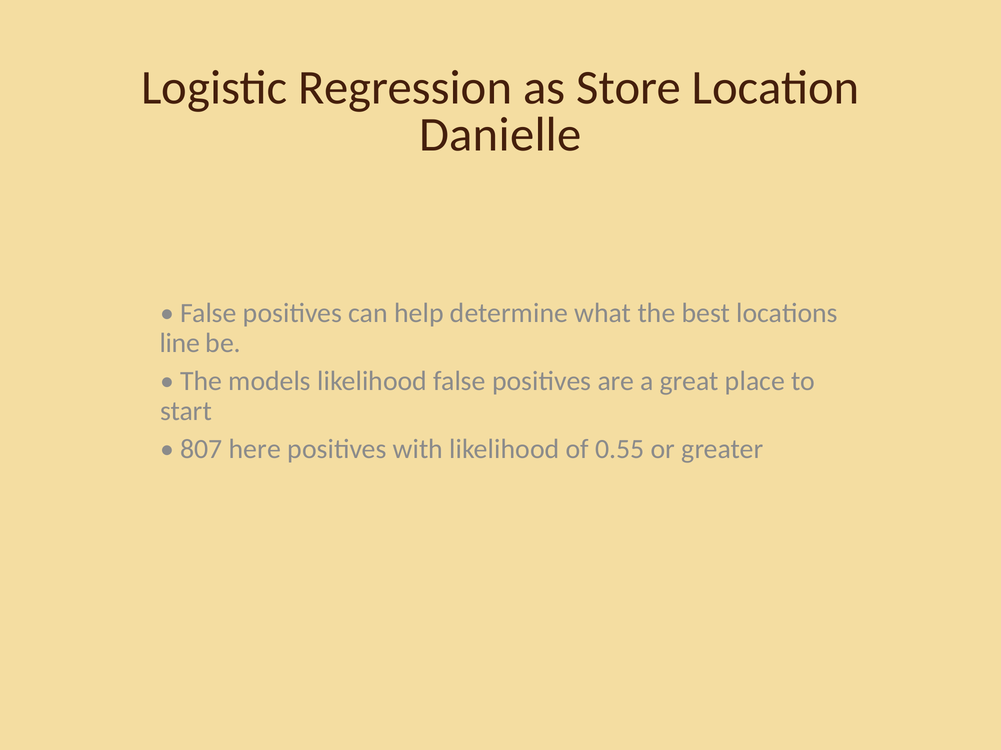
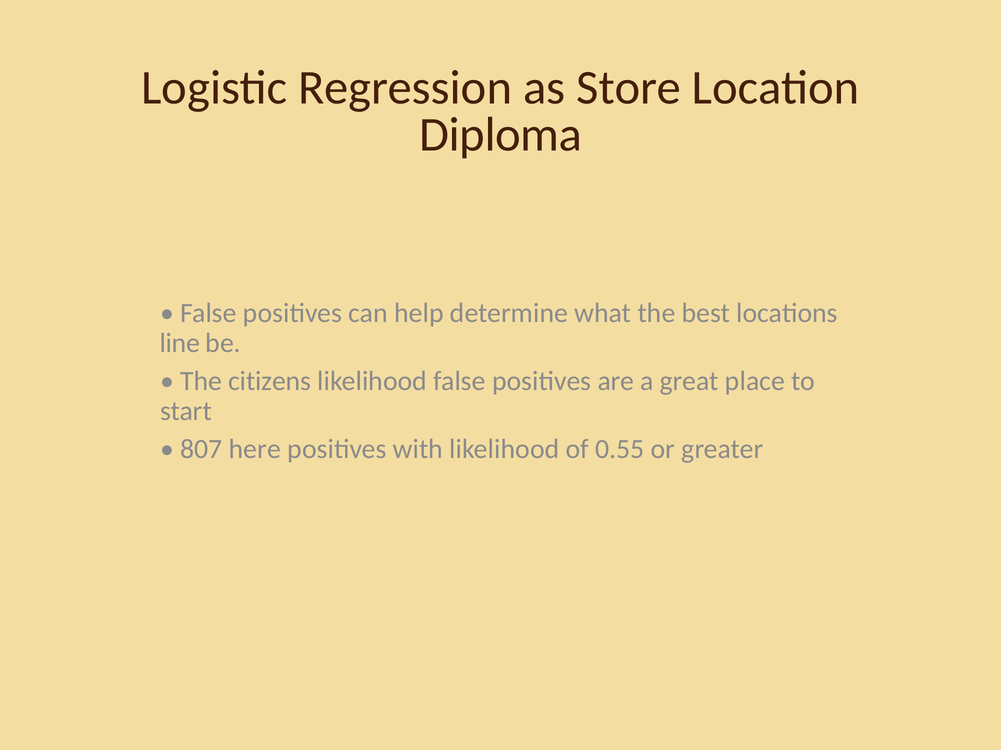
Danielle: Danielle -> Diploma (501, 135)
models: models -> citizens (270, 382)
